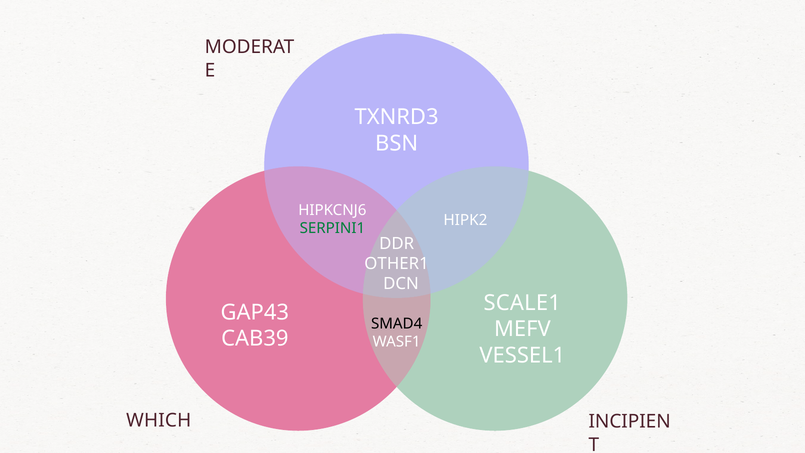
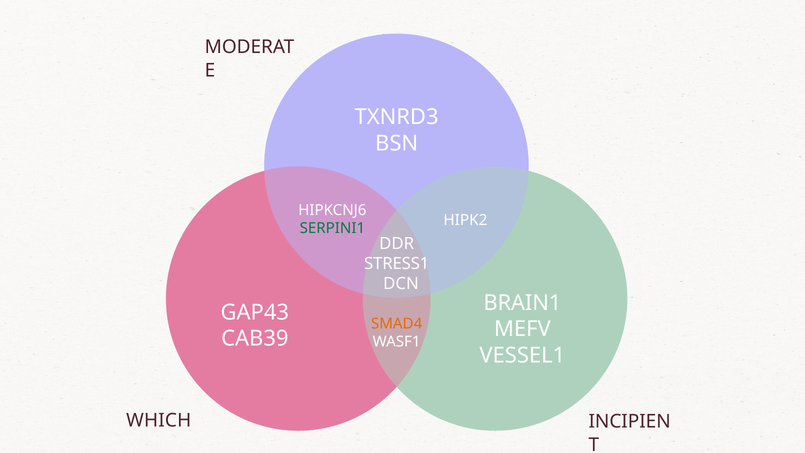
OTHER1: OTHER1 -> STRESS1 (397, 264)
SCALE1: SCALE1 -> BRAIN1 (522, 303)
SMAD4 colour: black -> orange (397, 323)
